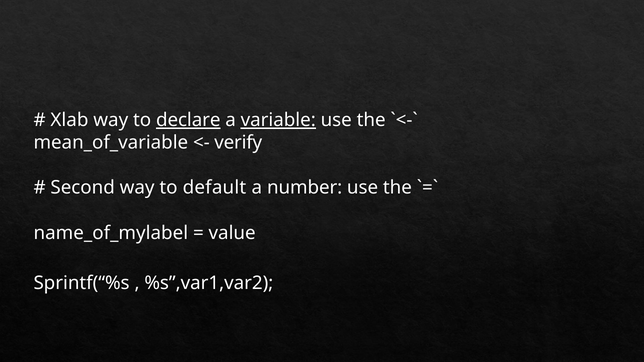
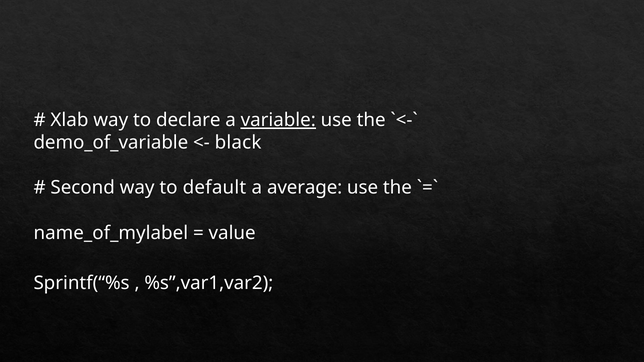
declare underline: present -> none (188, 120)
mean_of_variable: mean_of_variable -> demo_of_variable (111, 143)
verify: verify -> black (238, 143)
number: number -> average (305, 188)
